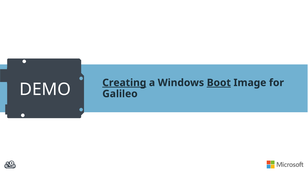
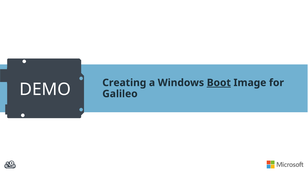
Creating underline: present -> none (124, 83)
